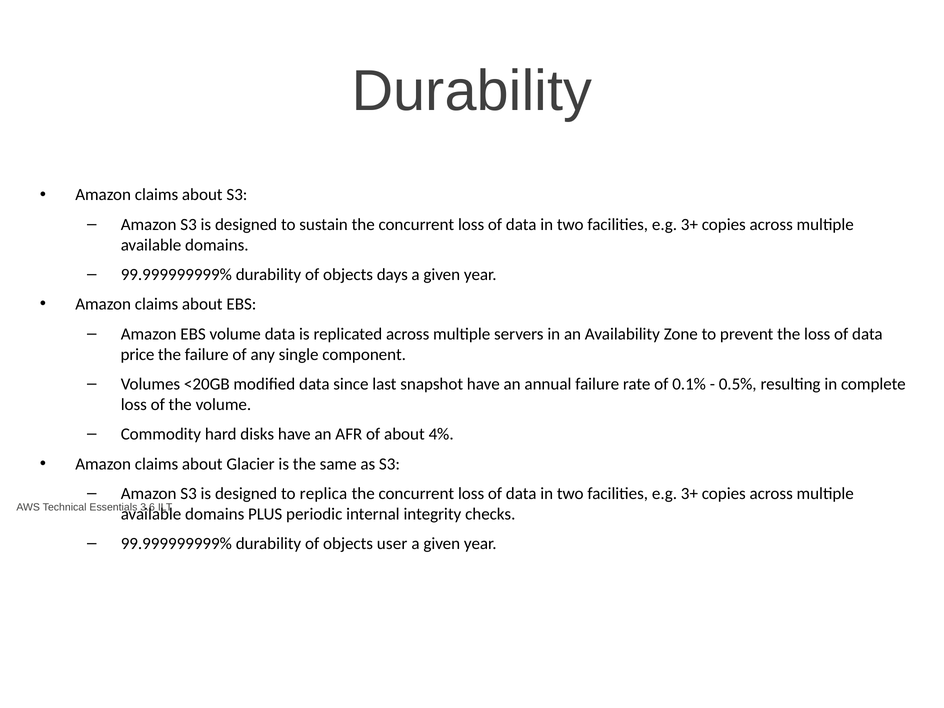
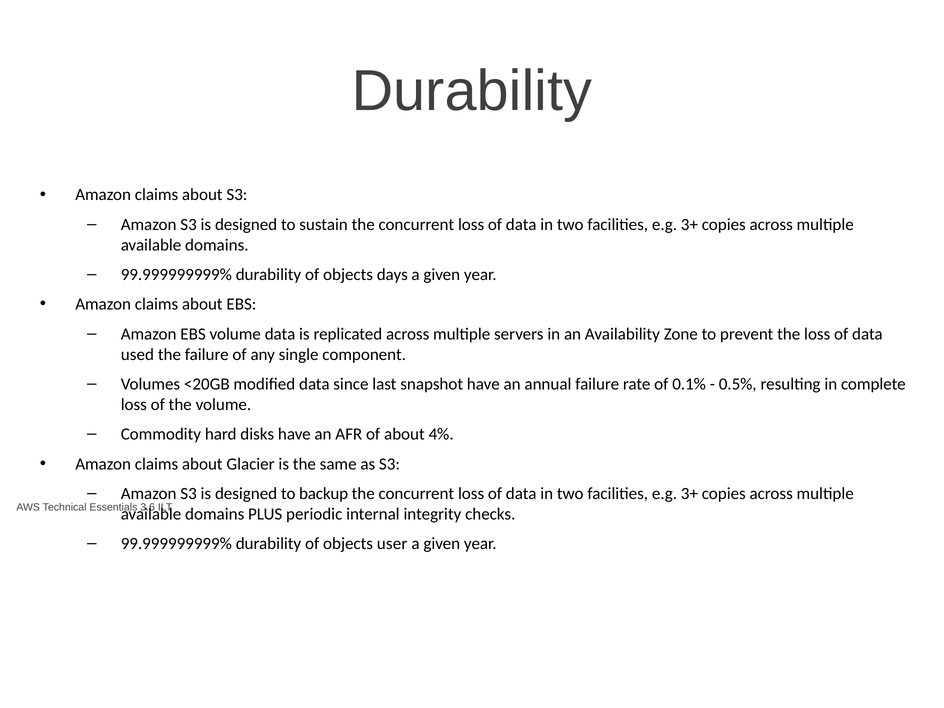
price: price -> used (137, 354)
replica: replica -> backup (324, 494)
